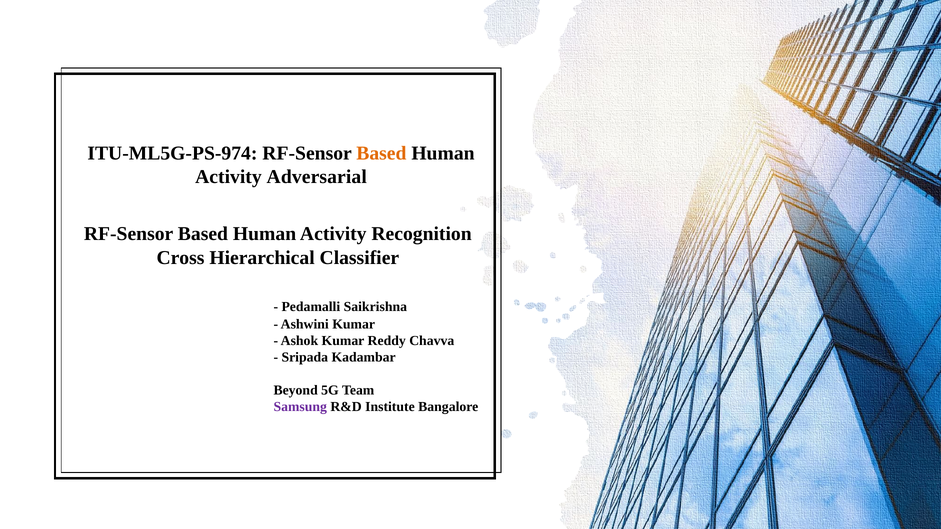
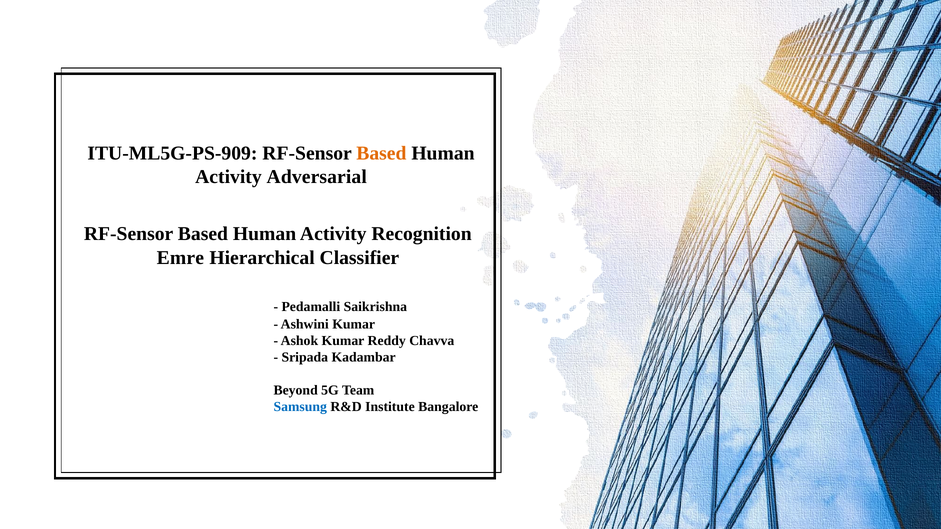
ITU-ML5G-PS-974: ITU-ML5G-PS-974 -> ITU-ML5G-PS-909 (172, 153)
Cross: Cross -> Emre (180, 258)
Samsung colour: purple -> blue (300, 407)
